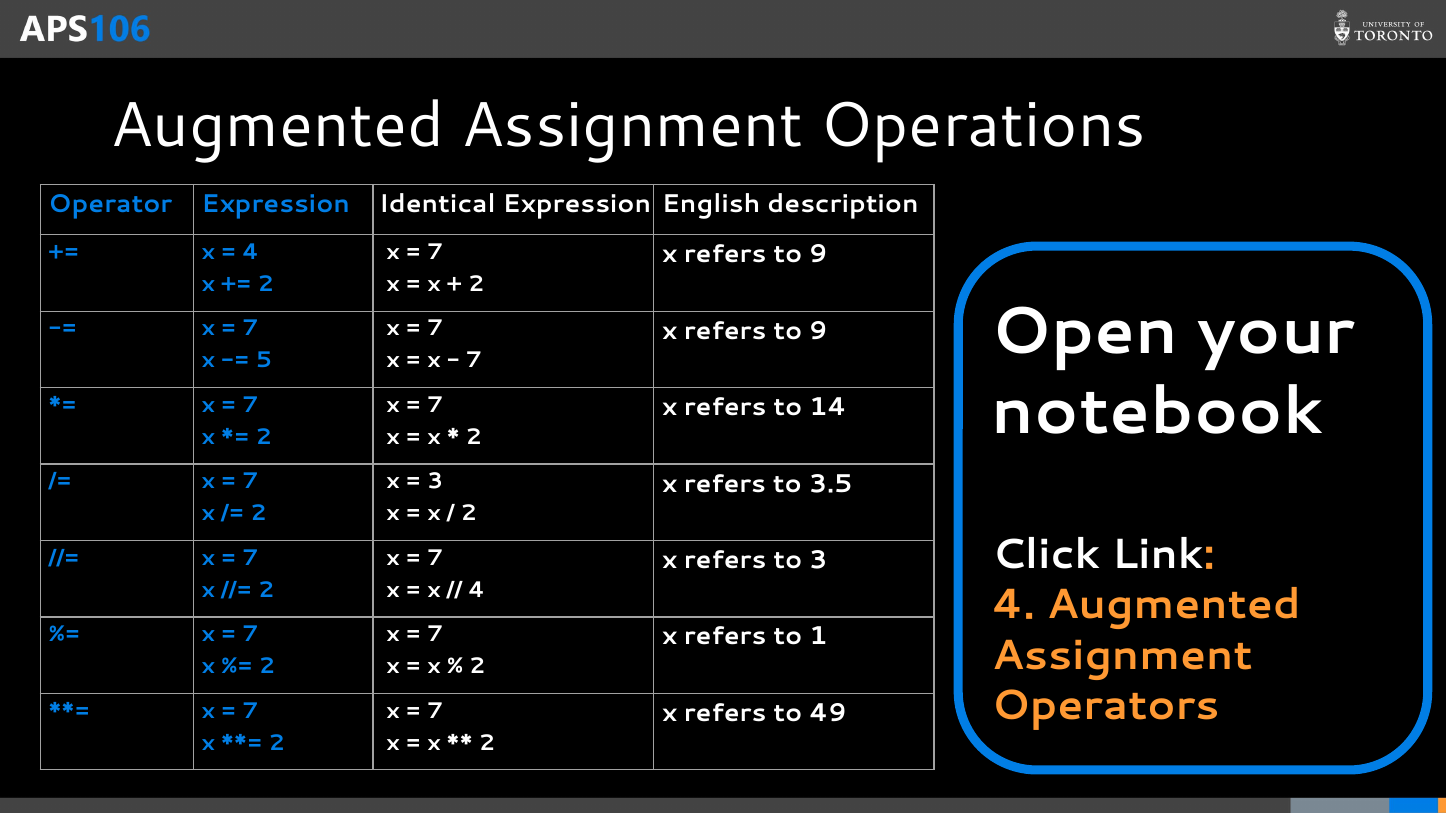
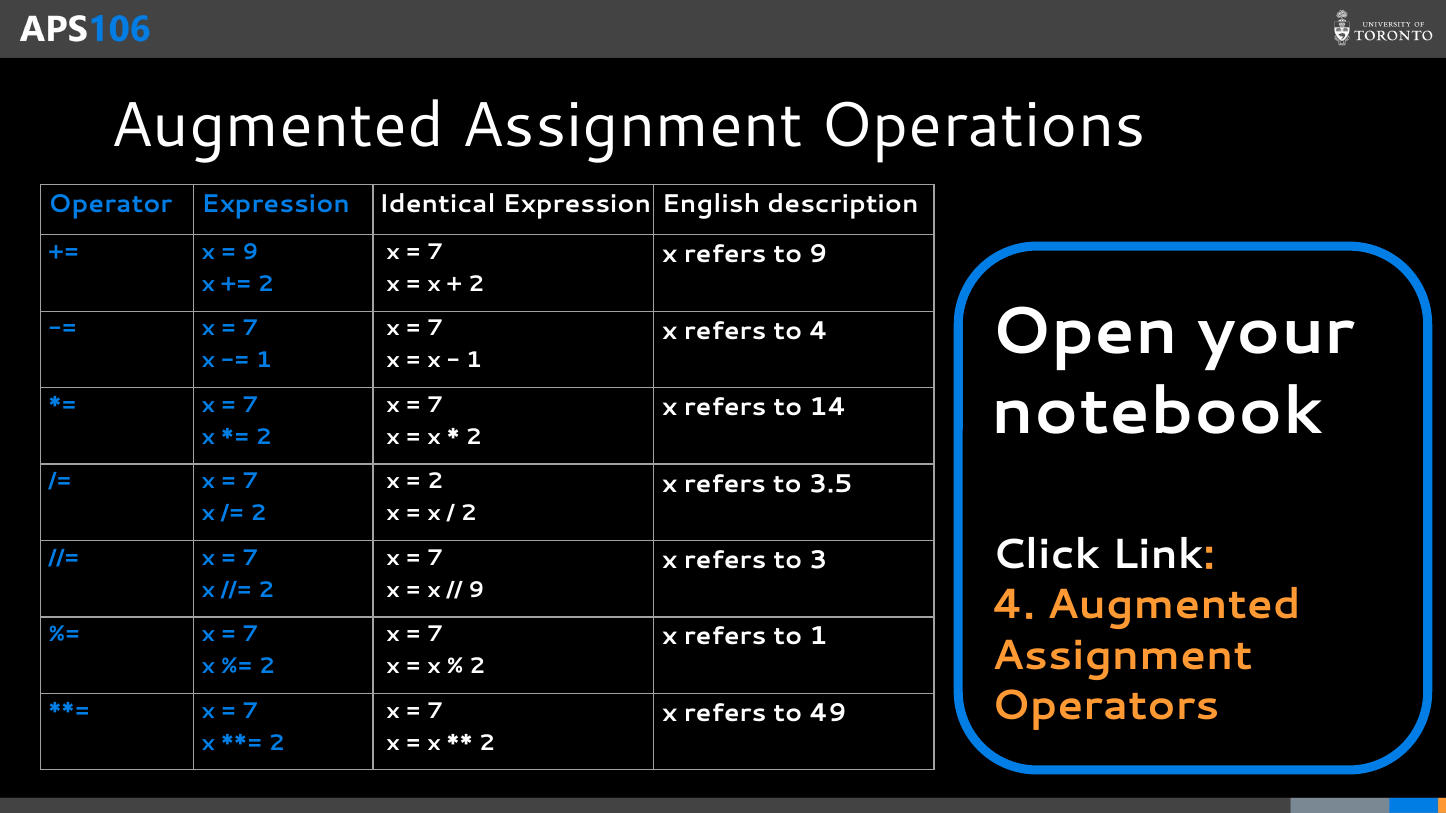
4: 4 -> 9 (251, 252)
9: 9 -> 4 (818, 331)
5: 5 -> 1 (264, 361)
7: 7 -> 1 (474, 361)
3: 3 -> 2 (435, 482)
4: 4 -> 9 (477, 590)
